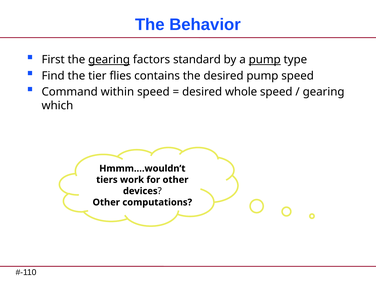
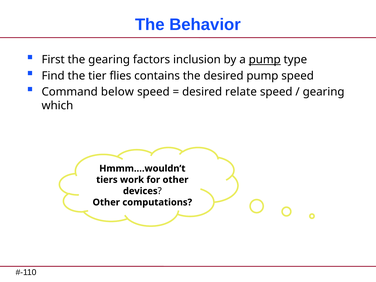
gearing underline: present -> none (109, 60)
standard: standard -> inclusion (197, 60)
within: within -> below (117, 92)
whole: whole -> relate (241, 92)
